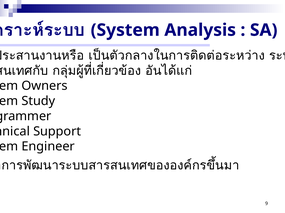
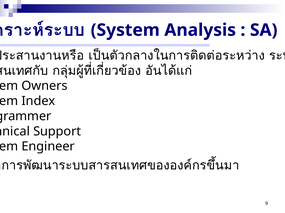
Study: Study -> Index (38, 101)
